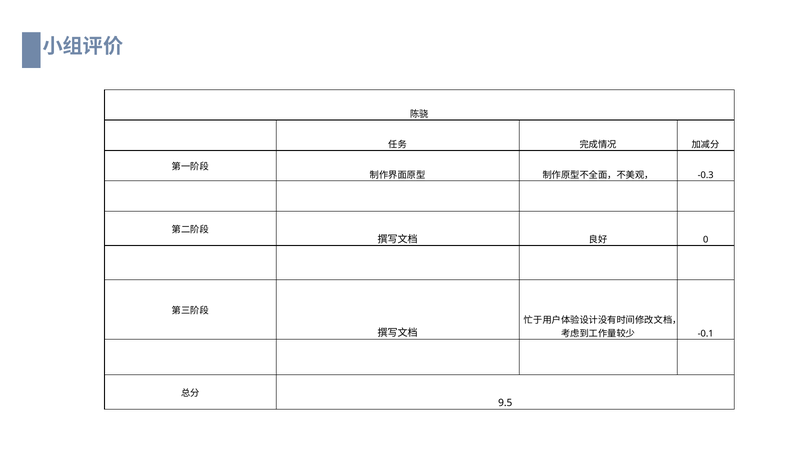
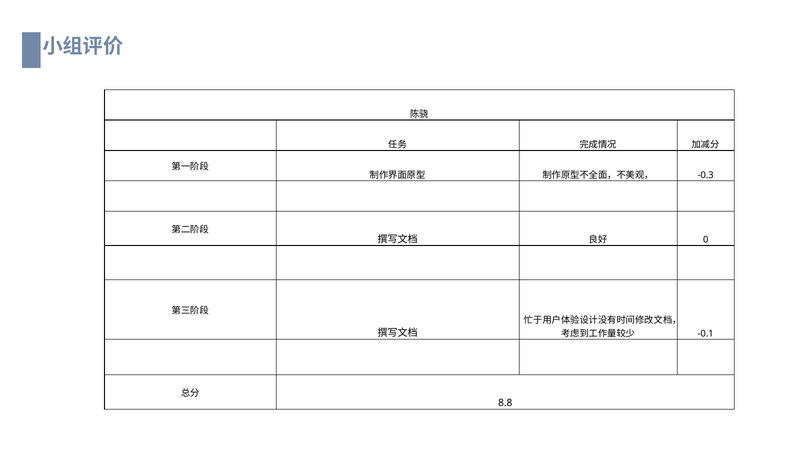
9.5: 9.5 -> 8.8 (505, 403)
